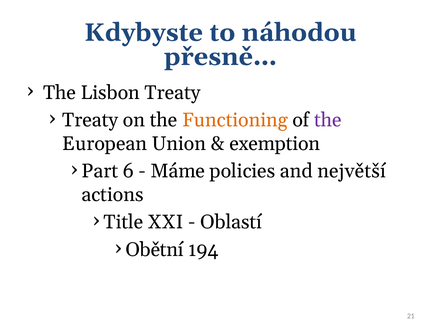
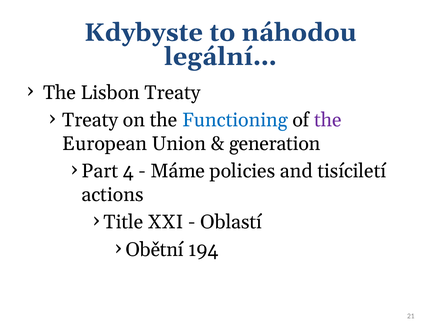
přesně…: přesně… -> legální… (220, 57)
Functioning colour: orange -> blue (235, 120)
exemption: exemption -> generation (275, 144)
6: 6 -> 4 (128, 171)
největší: největší -> tisíciletí (352, 171)
